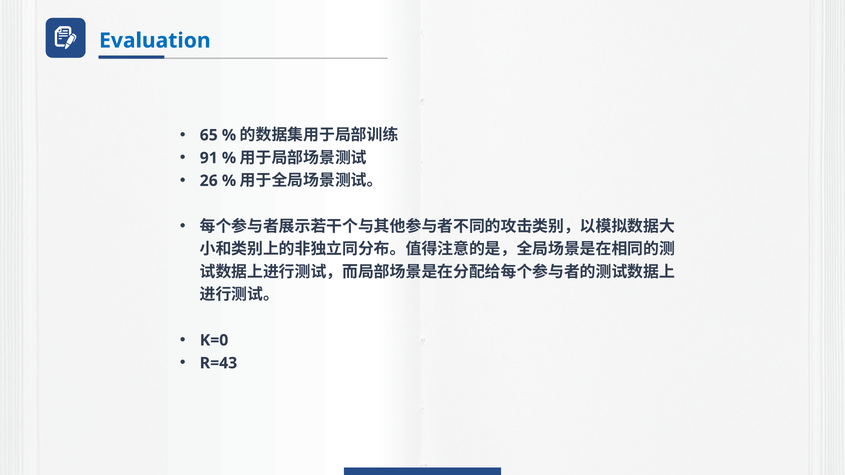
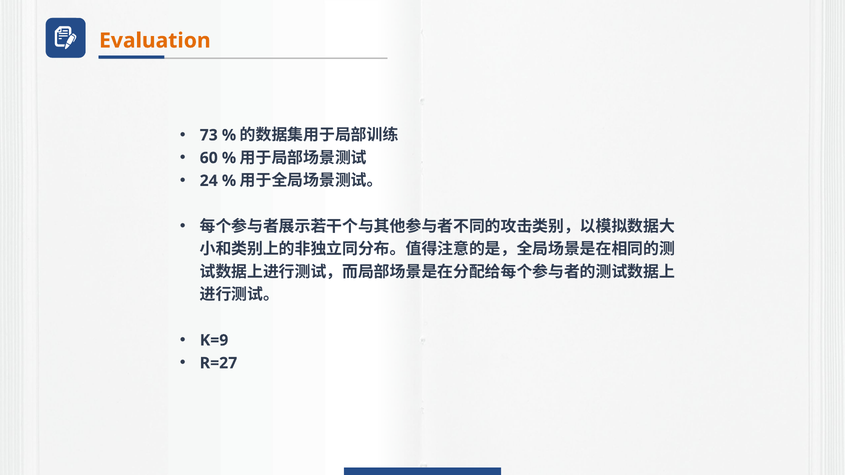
Evaluation colour: blue -> orange (155, 41)
65: 65 -> 73 (209, 135)
91: 91 -> 60 (209, 158)
26: 26 -> 24 (209, 181)
K=0: K=0 -> K=9 (214, 340)
R=43: R=43 -> R=27 (218, 363)
